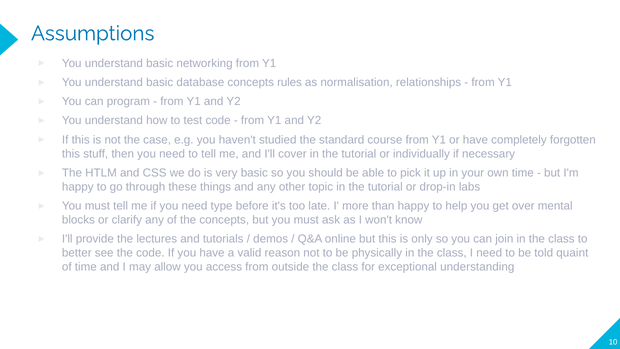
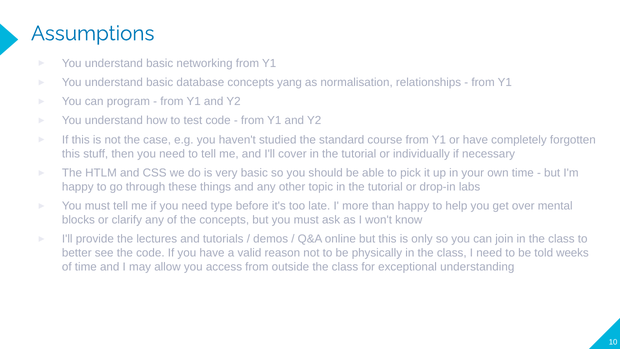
rules: rules -> yang (290, 82)
quaint: quaint -> weeks (572, 253)
